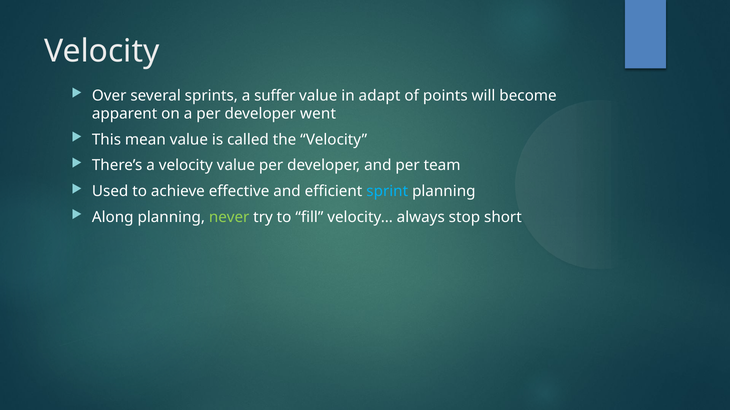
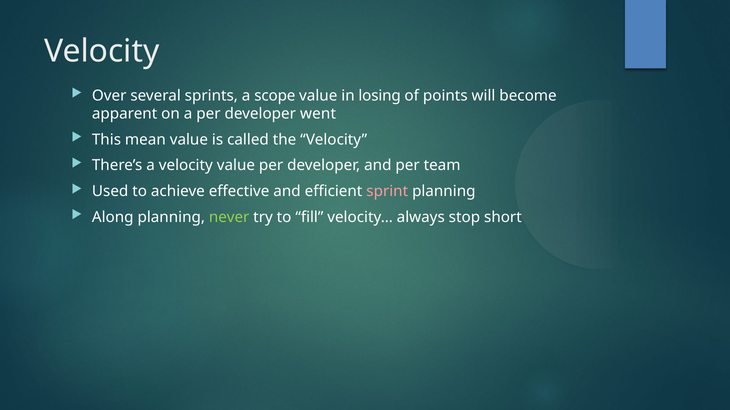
suffer: suffer -> scope (275, 96)
adapt: adapt -> losing (380, 96)
sprint colour: light blue -> pink (387, 192)
